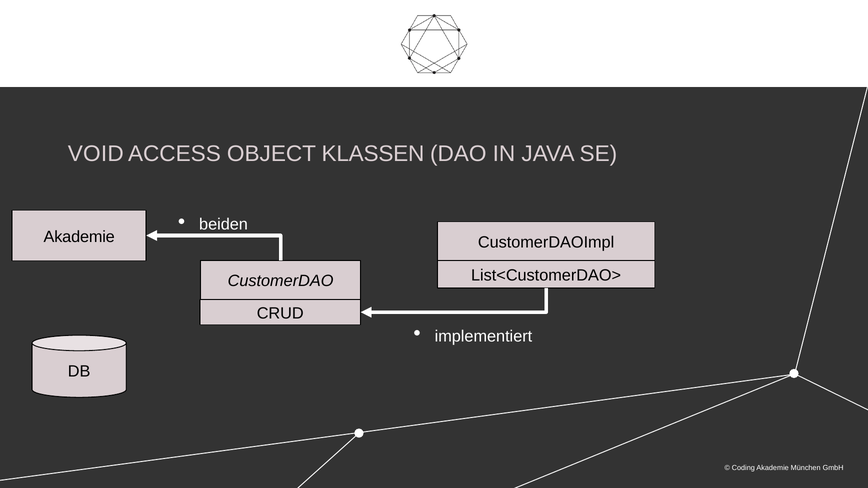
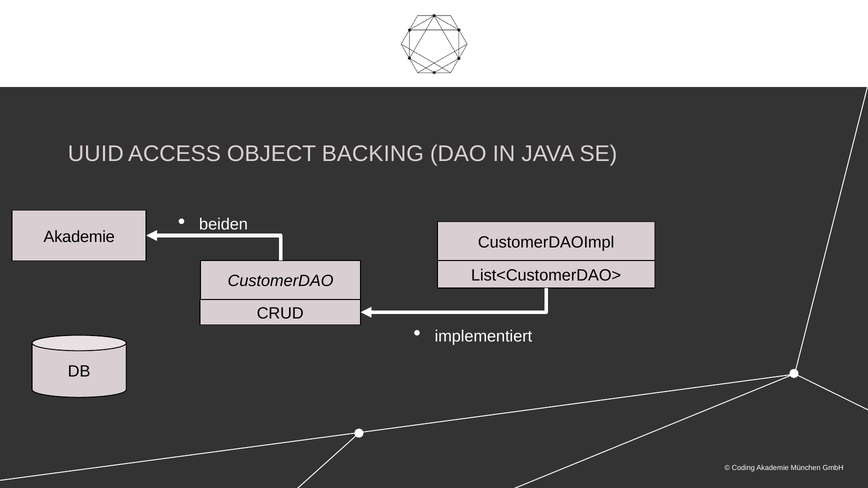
VOID: VOID -> UUID (96, 154)
KLASSEN: KLASSEN -> BACKING (373, 154)
